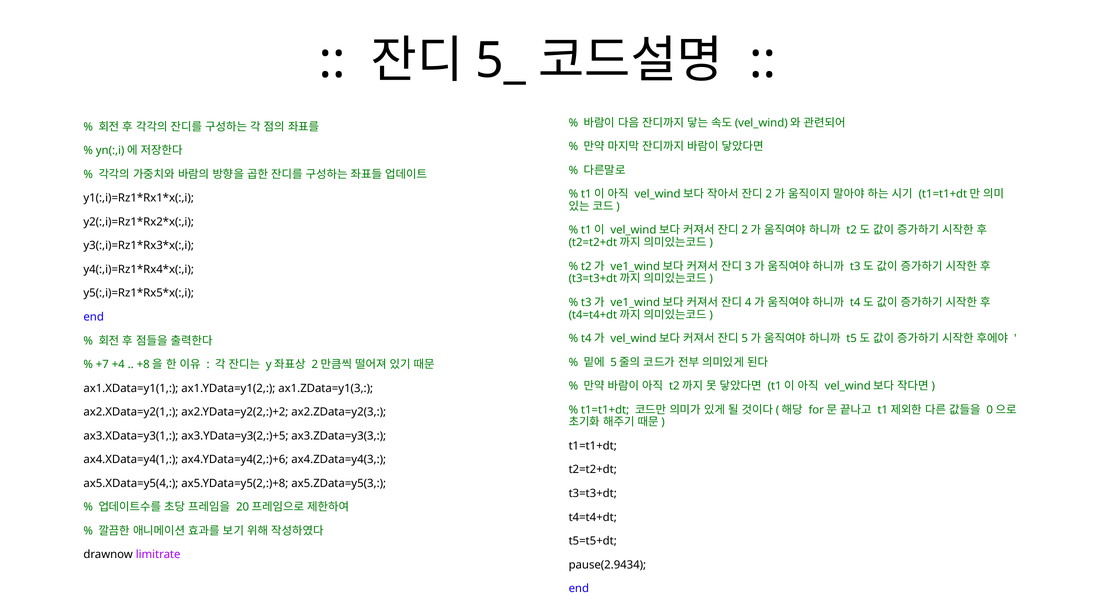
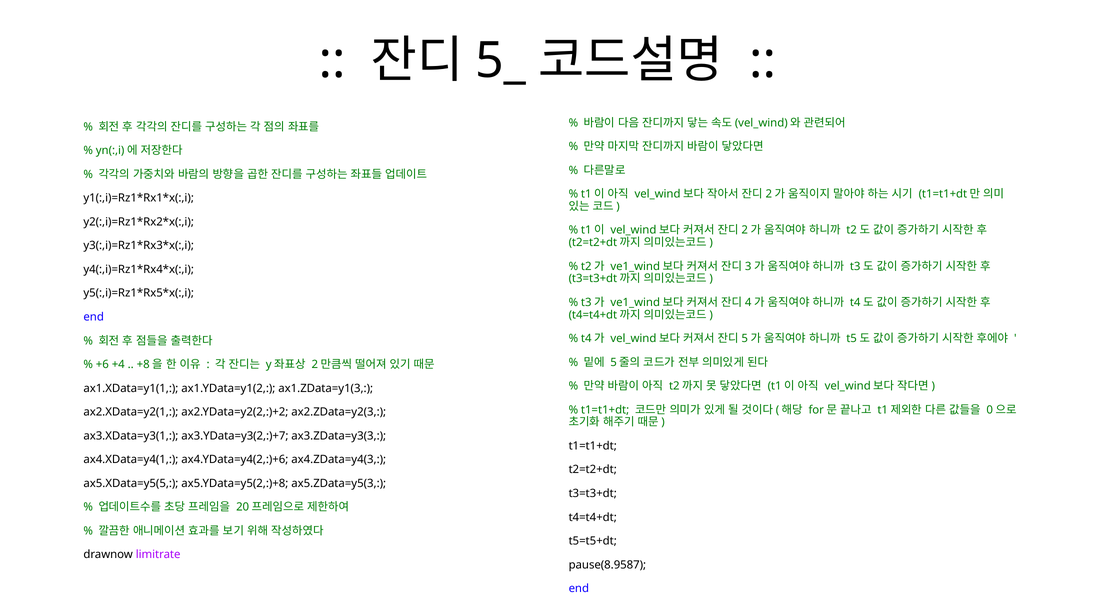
+7: +7 -> +6 (102, 364)
ax3.YData=y3(2,:)+5: ax3.YData=y3(2,:)+5 -> ax3.YData=y3(2,:)+7 (235, 436)
ax5.XData=y5(4: ax5.XData=y5(4 -> ax5.XData=y5(5 (131, 483)
pause(2.9434: pause(2.9434 -> pause(8.9587 (607, 565)
